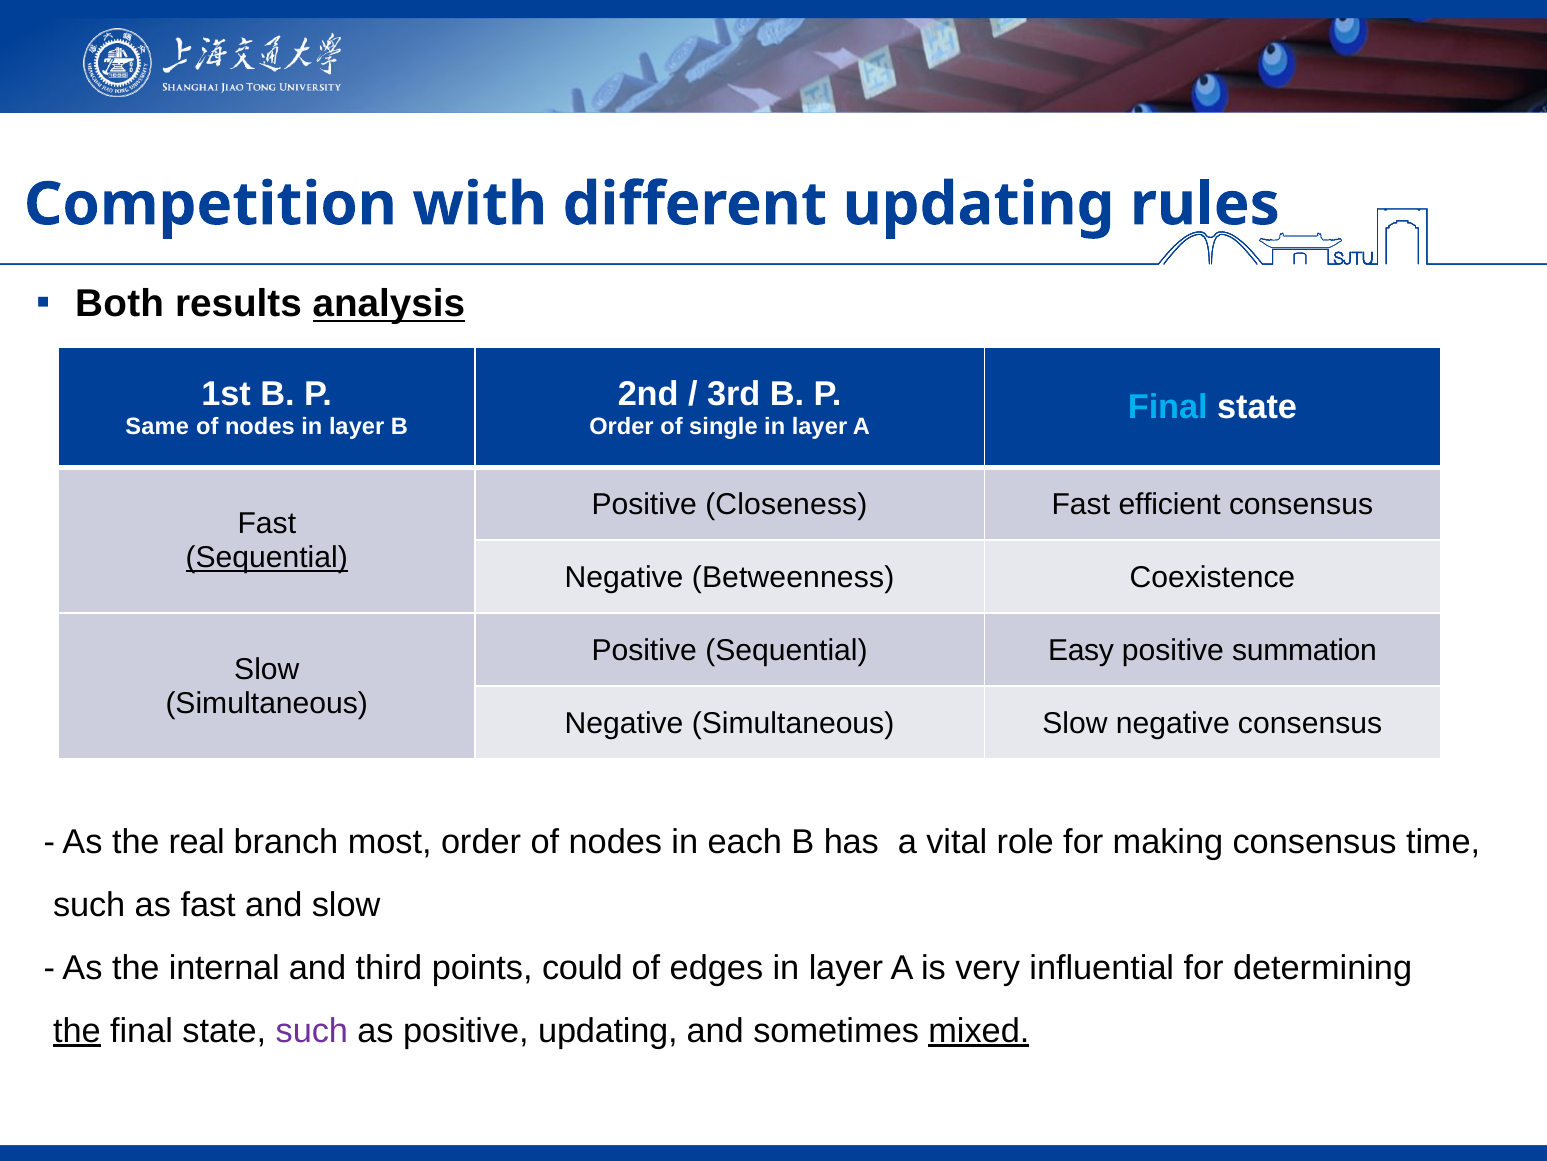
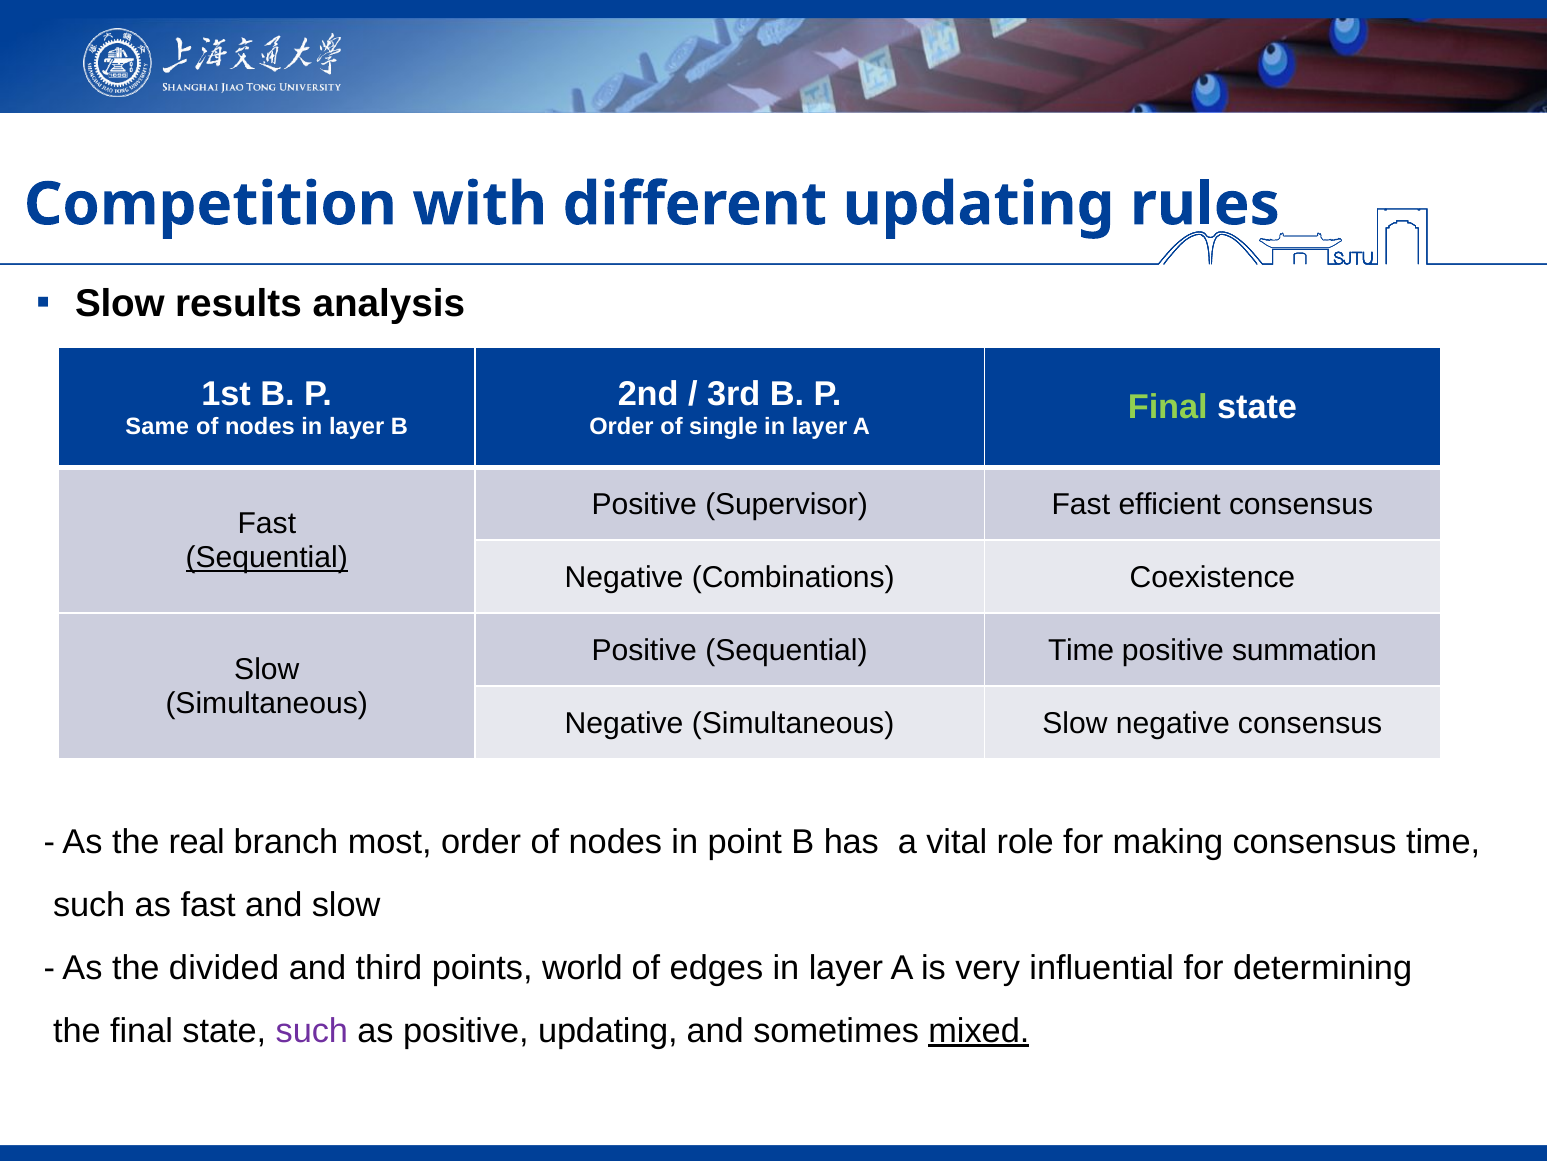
Both: Both -> Slow (120, 304)
analysis underline: present -> none (389, 304)
Final colour: light blue -> light green (1168, 407)
Closeness: Closeness -> Supervisor (787, 504)
Betweenness: Betweenness -> Combinations (793, 577)
Sequential Easy: Easy -> Time (1081, 650)
each: each -> point (745, 842)
internal: internal -> divided (224, 967)
could: could -> world (582, 967)
the underline: present -> none (77, 1030)
